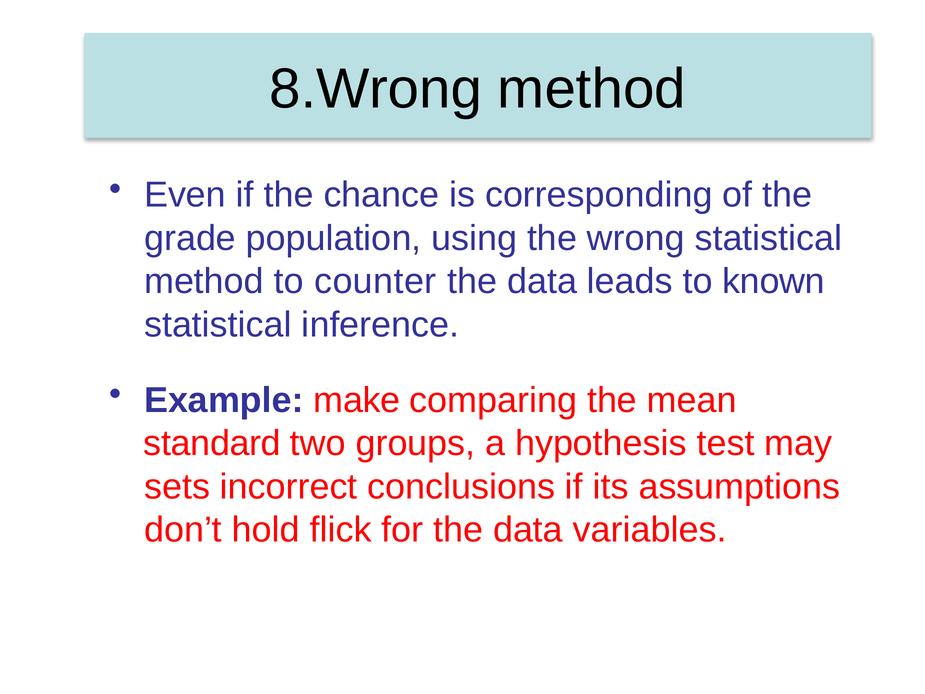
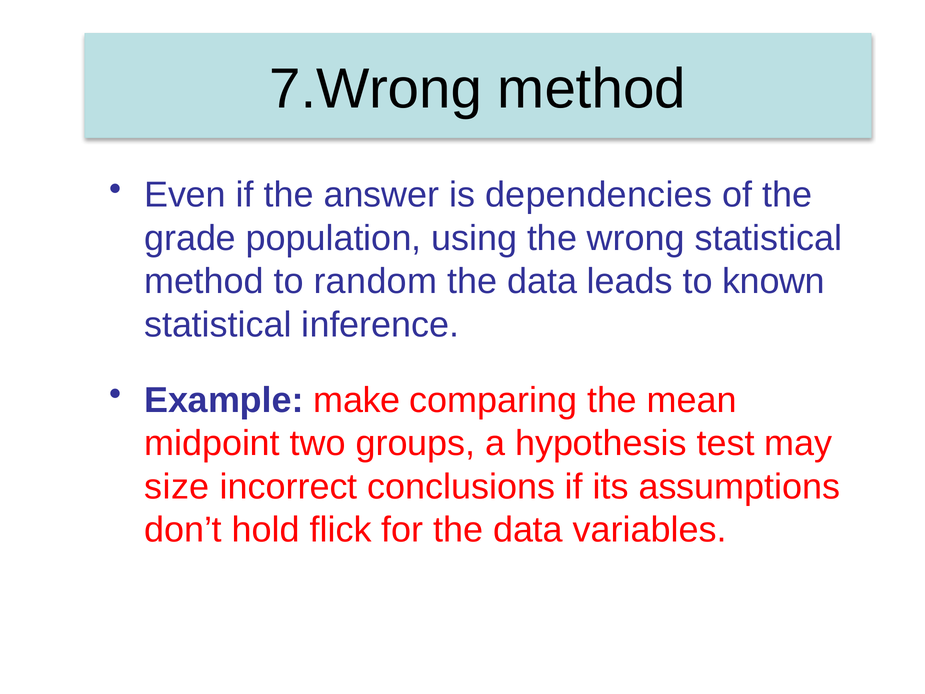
8.Wrong: 8.Wrong -> 7.Wrong (376, 89)
chance: chance -> answer (381, 195)
corresponding: corresponding -> dependencies (599, 195)
counter: counter -> random (375, 281)
standard: standard -> midpoint (212, 443)
sets: sets -> size (177, 486)
